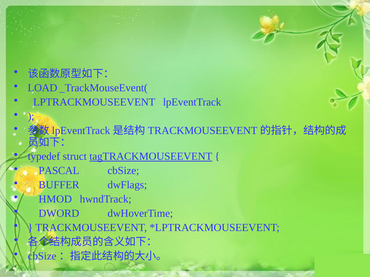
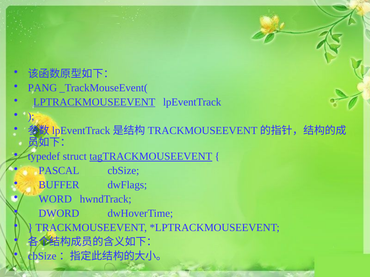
LOAD: LOAD -> PANG (42, 88)
LPTRACKMOUSEEVENT underline: none -> present (94, 102)
HMOD: HMOD -> WORD (55, 199)
